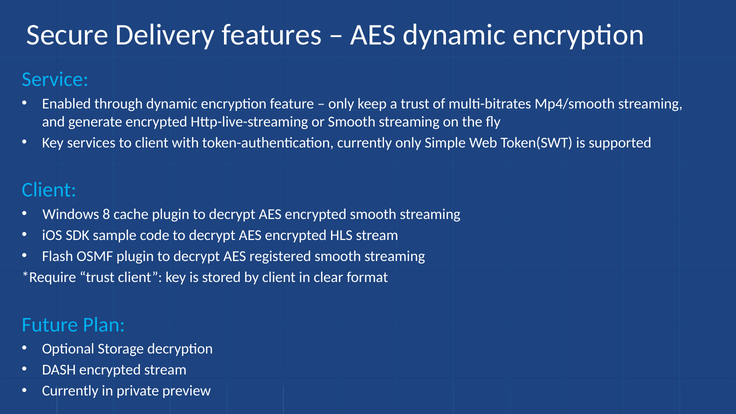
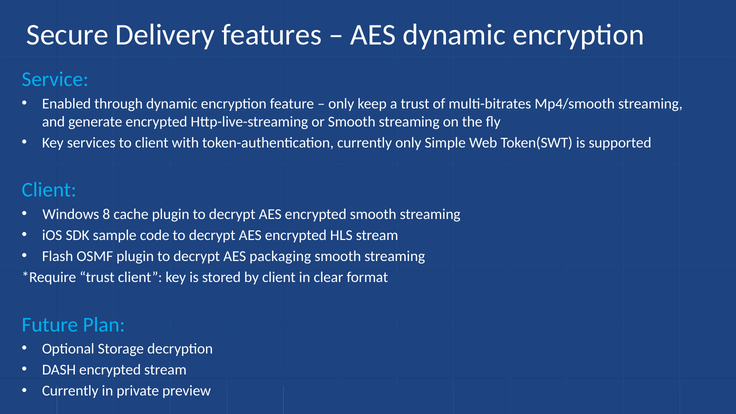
registered: registered -> packaging (280, 256)
